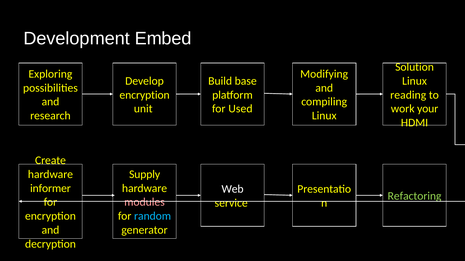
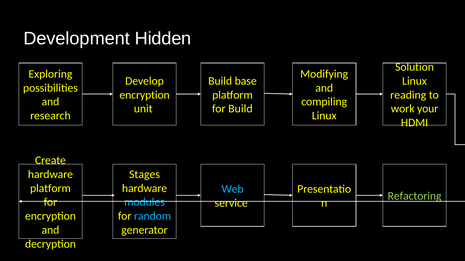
Embed: Embed -> Hidden (163, 39)
for Used: Used -> Build (240, 109)
Supply: Supply -> Stages (145, 175)
informer: informer -> platform (50, 189)
Web colour: white -> light blue (233, 190)
modules colour: pink -> light blue (145, 203)
